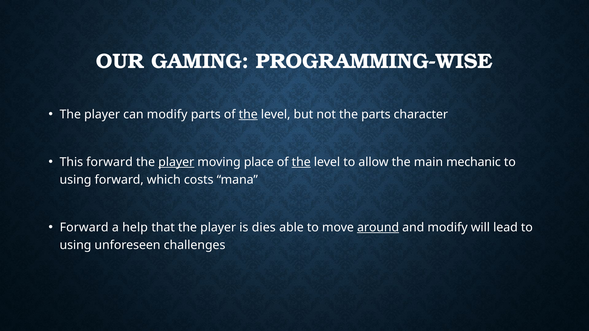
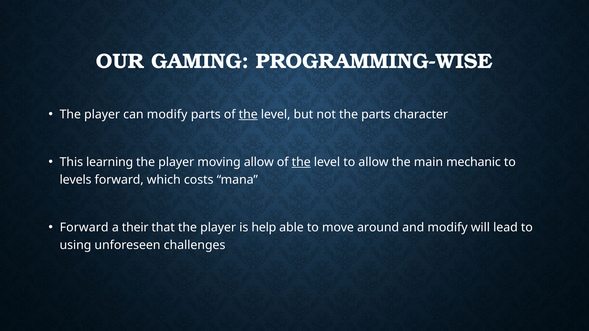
This forward: forward -> learning (110, 162)
player underline: present -> none (176, 162)
moving place: place -> allow (259, 162)
using: using -> levels (76, 180)
help: help -> their (135, 228)
dies: dies -> help (264, 228)
around underline: present -> none (378, 228)
